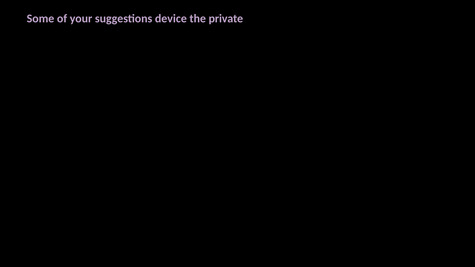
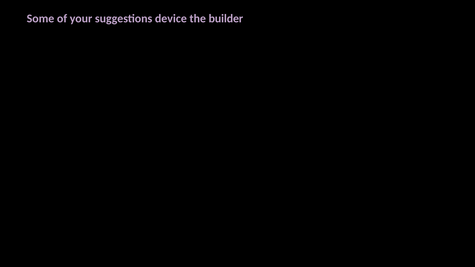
private: private -> builder (226, 19)
